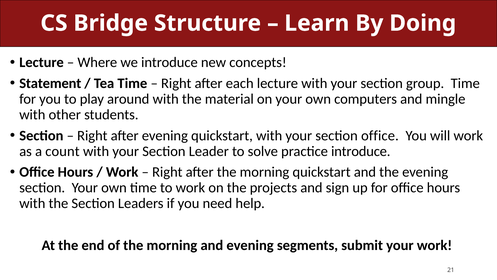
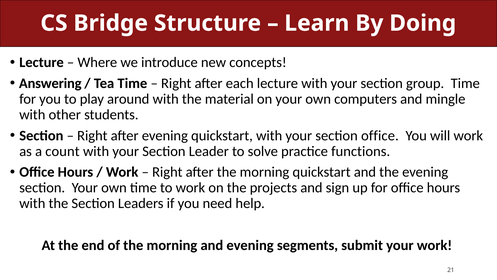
Statement: Statement -> Answering (50, 83)
practice introduce: introduce -> functions (361, 151)
